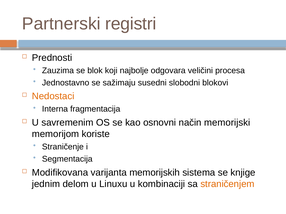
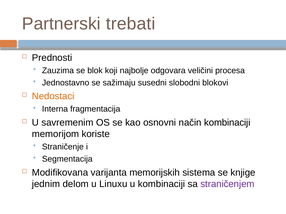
registri: registri -> trebati (131, 24)
način memorijski: memorijski -> kombinaciji (227, 123)
straničenjem colour: orange -> purple (227, 184)
